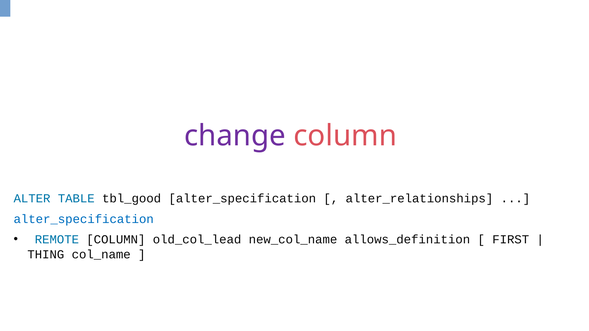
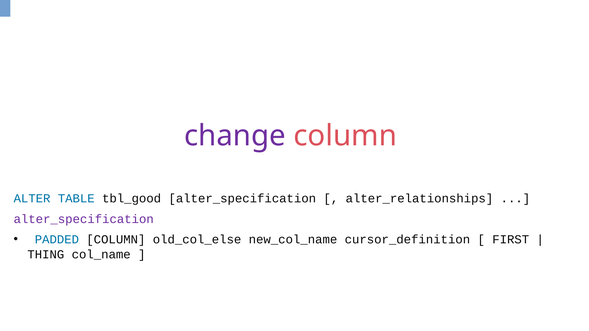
alter_specification colour: blue -> purple (84, 219)
REMOTE: REMOTE -> PADDED (57, 240)
old_col_lead: old_col_lead -> old_col_else (197, 240)
allows_definition: allows_definition -> cursor_definition (407, 240)
